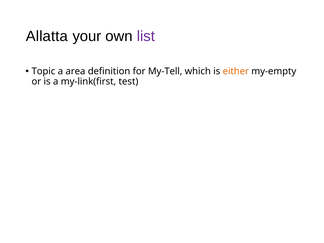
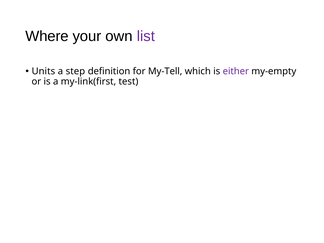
Allatta: Allatta -> Where (47, 36)
Topic: Topic -> Units (43, 71)
area: area -> step (75, 71)
either colour: orange -> purple (236, 71)
